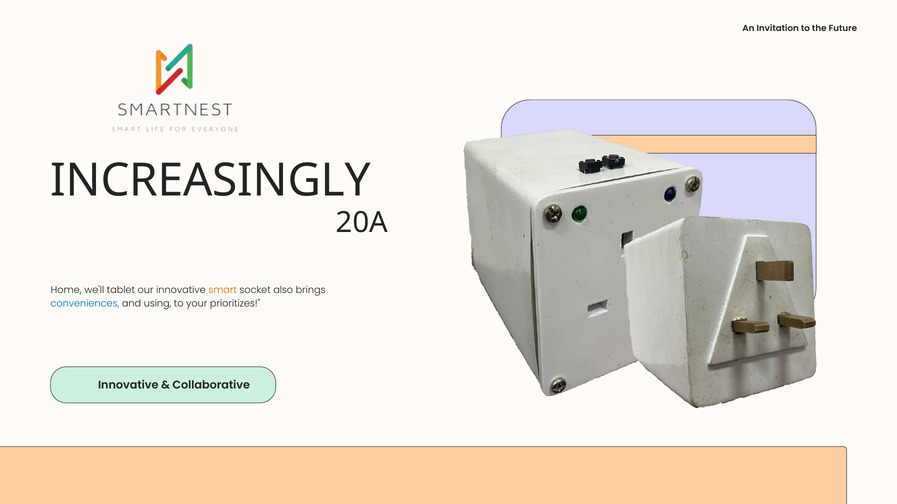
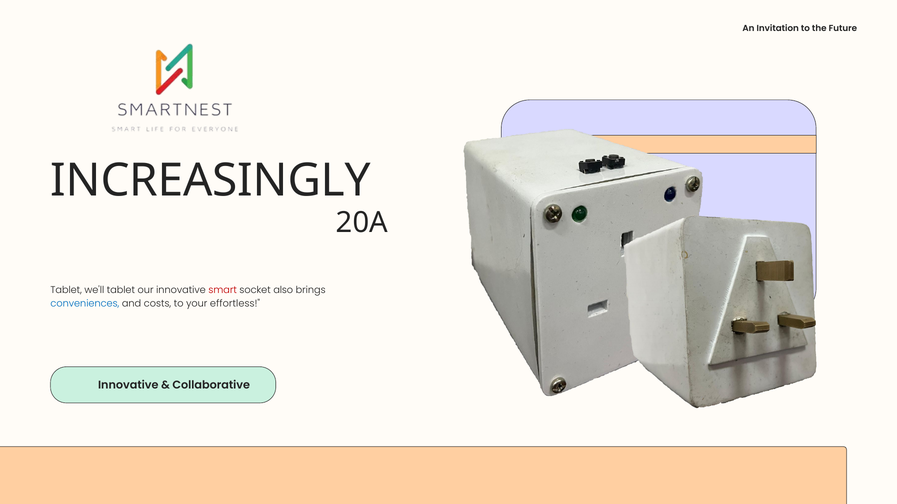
Home: Home -> Tablet (66, 290)
smart colour: orange -> red (223, 290)
using: using -> costs (157, 304)
prioritizes: prioritizes -> effortless (235, 304)
